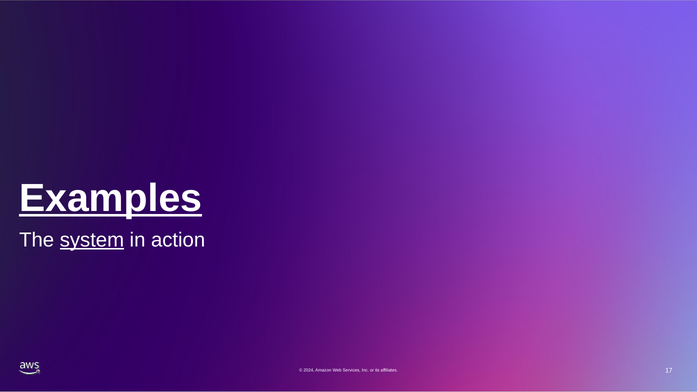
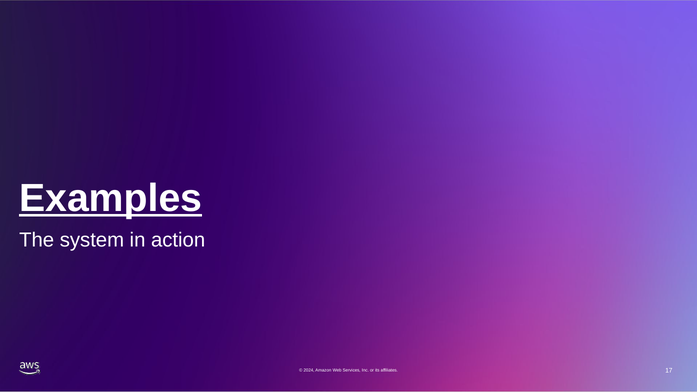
system underline: present -> none (92, 240)
